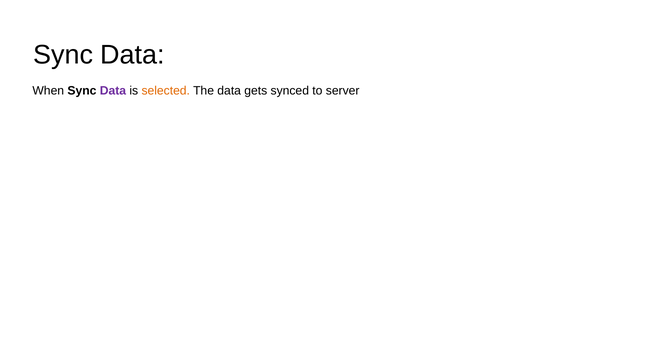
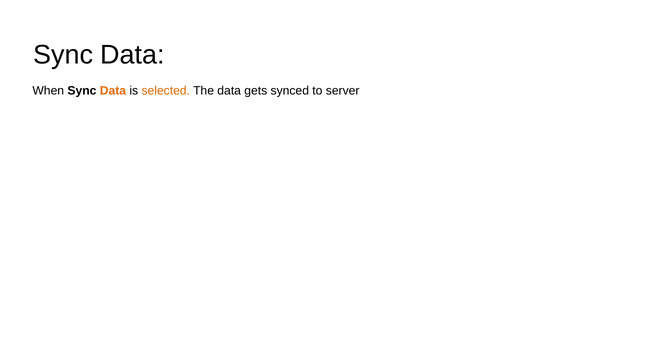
Data colour: purple -> orange (113, 91)
